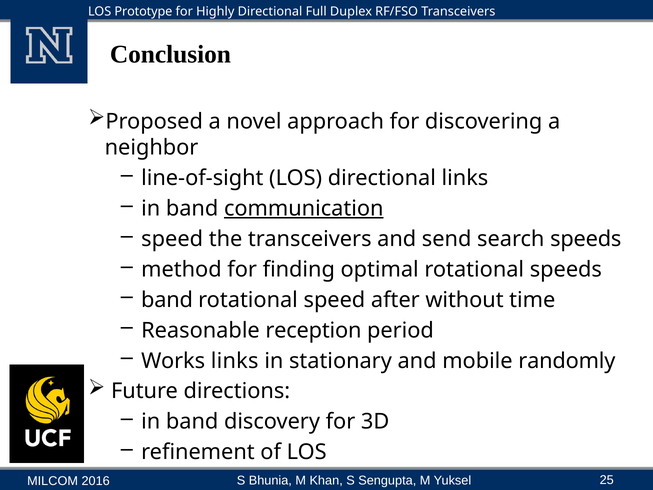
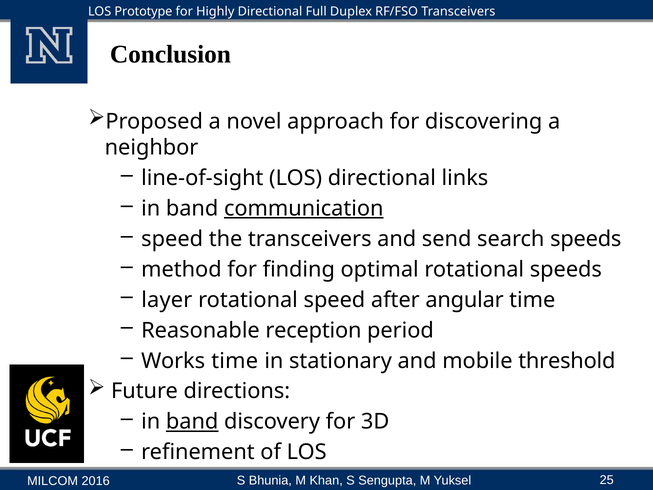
band: band -> layer (167, 300)
without: without -> angular (465, 300)
Works links: links -> time (235, 361)
randomly: randomly -> threshold (567, 361)
band underline: none -> present (192, 422)
